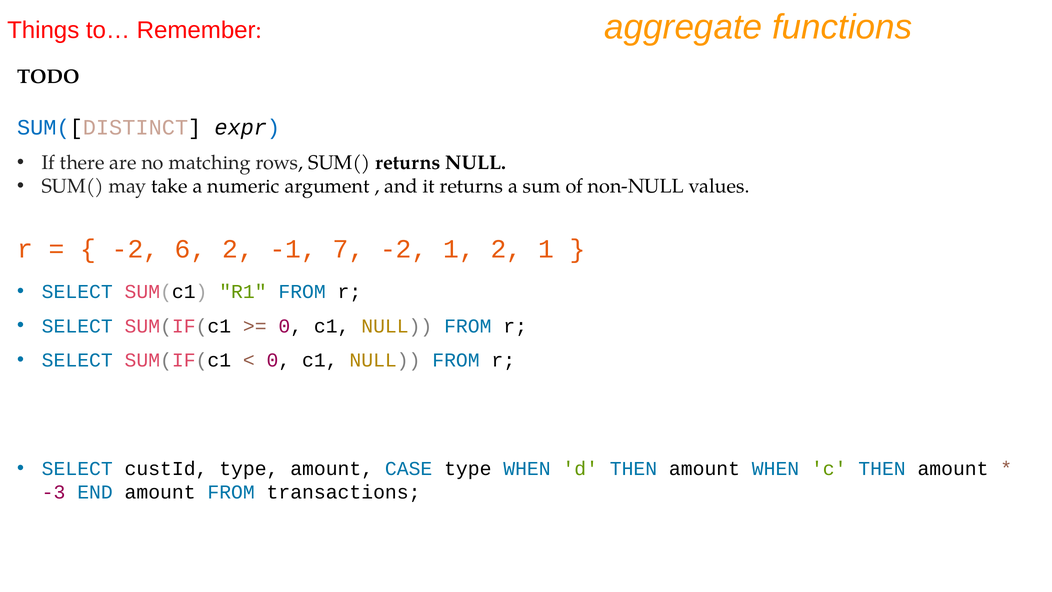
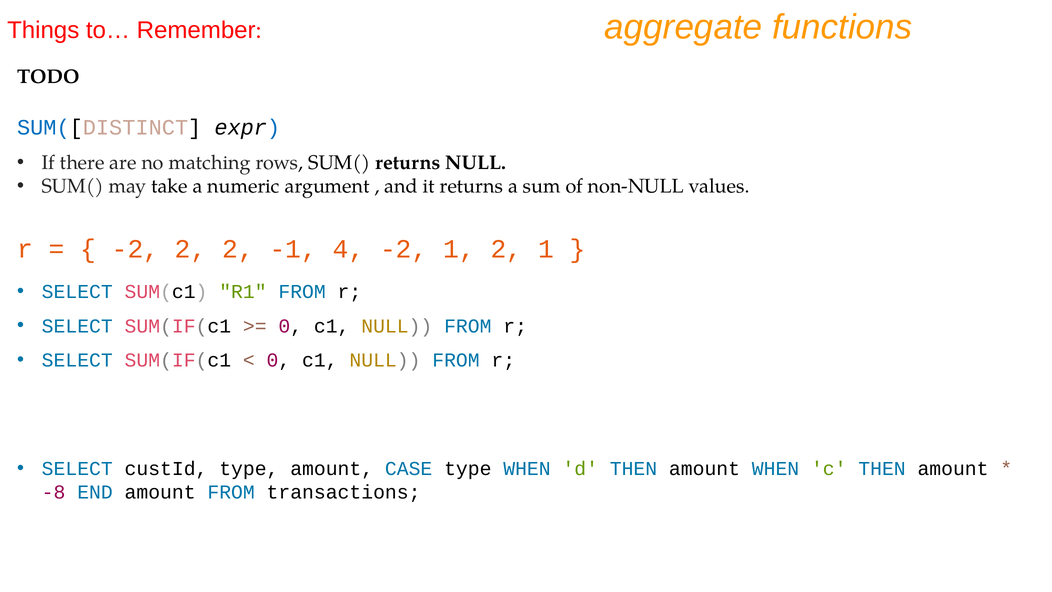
-2 6: 6 -> 2 (191, 249)
7: 7 -> 4 (349, 249)
-3: -3 -> -8 (54, 492)
